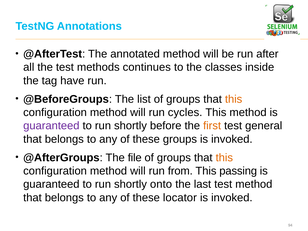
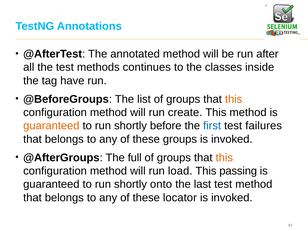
cycles: cycles -> create (185, 112)
guaranteed colour: purple -> orange (51, 126)
first colour: orange -> blue (212, 126)
general: general -> failures (264, 126)
file: file -> full (135, 158)
from: from -> load (180, 171)
